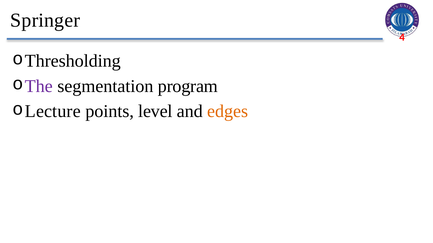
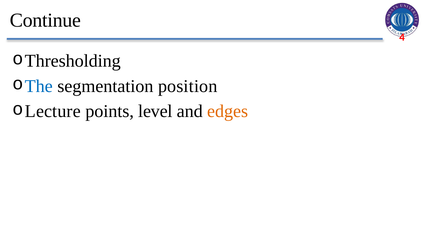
Springer: Springer -> Continue (45, 20)
The colour: purple -> blue (39, 86)
program: program -> position (188, 86)
